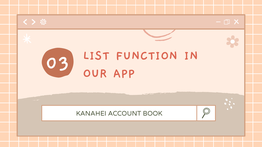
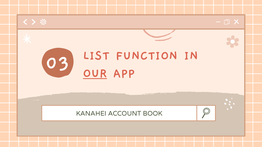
OUR underline: none -> present (95, 73)
